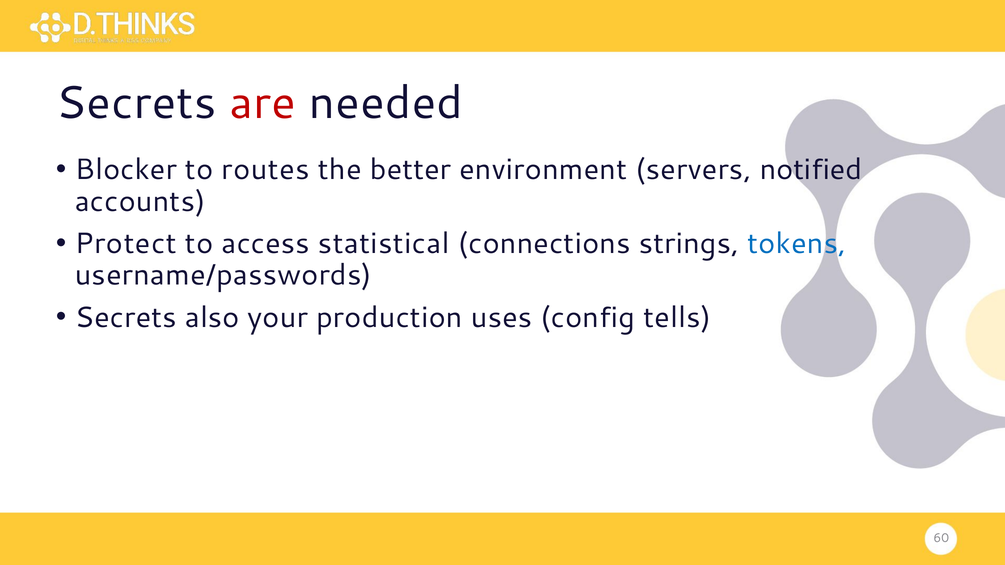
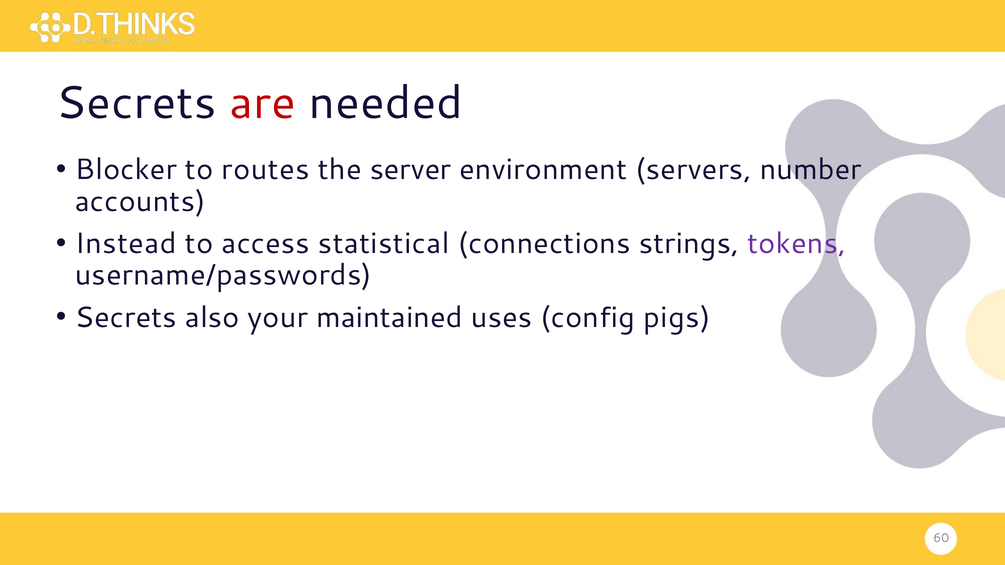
better: better -> server (411, 170)
notified: notified -> number (811, 170)
Protect: Protect -> Instead (126, 244)
tokens colour: blue -> purple (797, 244)
production: production -> maintained (389, 318)
tells: tells -> pigs (677, 318)
